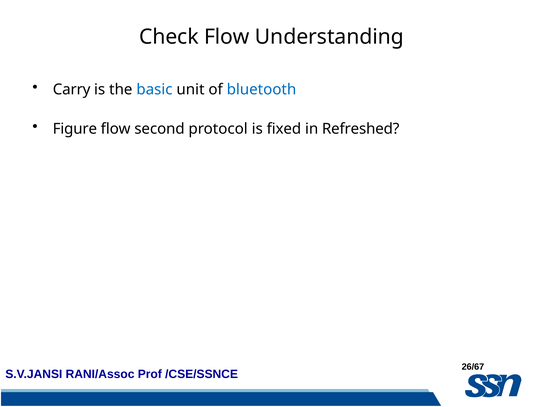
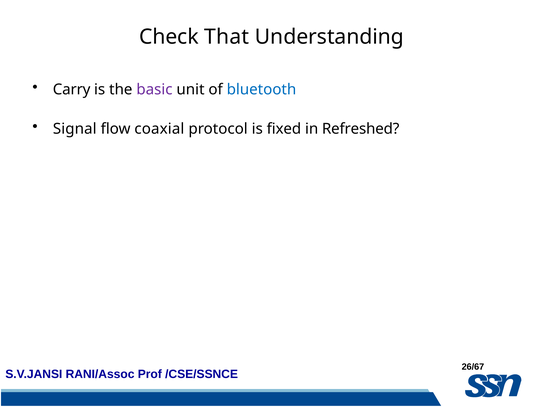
Check Flow: Flow -> That (227, 37)
basic colour: blue -> purple (154, 90)
Figure: Figure -> Signal (75, 129)
second: second -> coaxial (159, 129)
